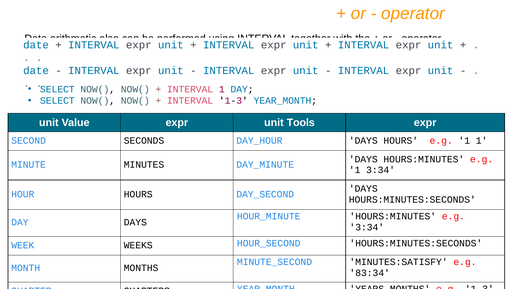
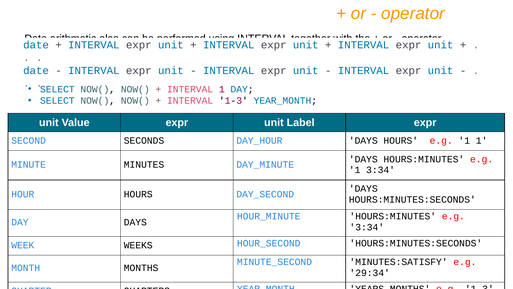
Tools: Tools -> Label (301, 123)
83:34: 83:34 -> 29:34 (370, 272)
